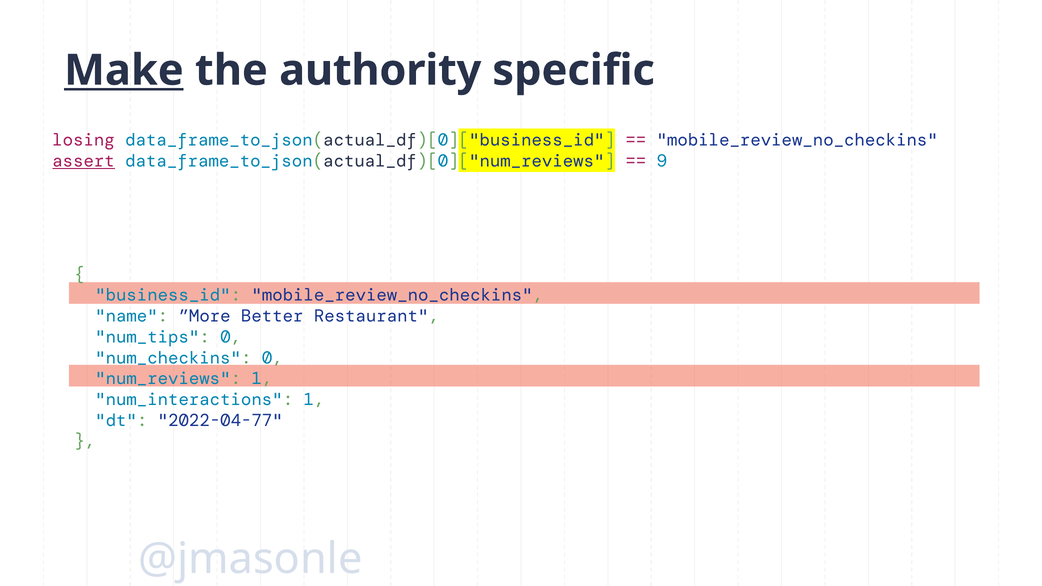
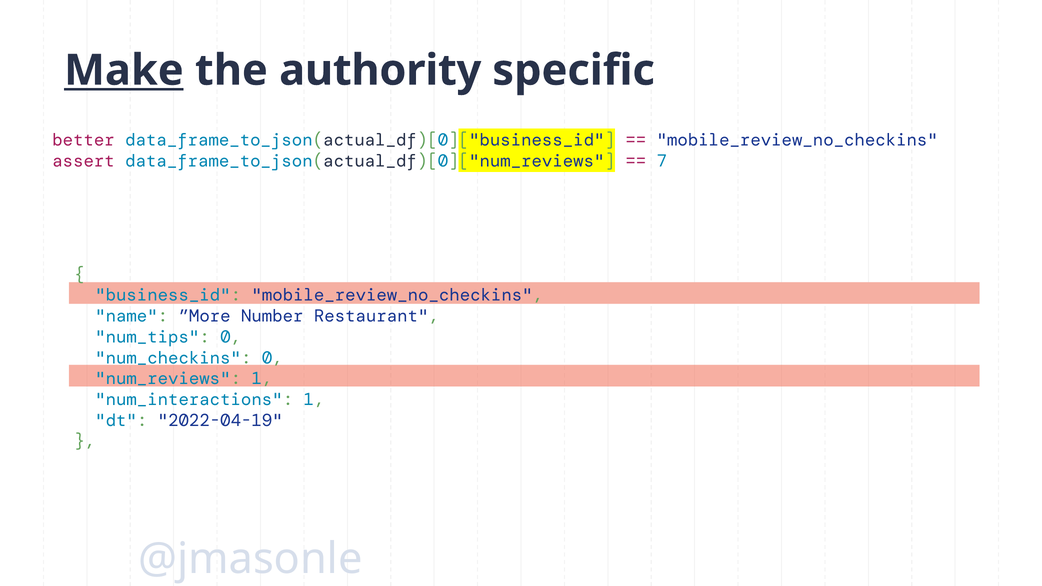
losing: losing -> better (84, 140)
assert underline: present -> none (84, 161)
9: 9 -> 7 (662, 161)
Better: Better -> Number (272, 316)
2022-04-77: 2022-04-77 -> 2022-04-19 (220, 420)
